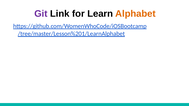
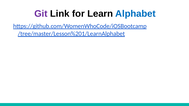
Alphabet colour: orange -> blue (135, 14)
